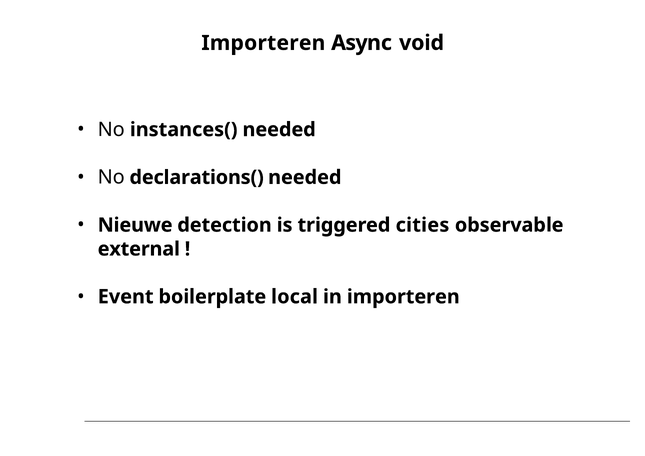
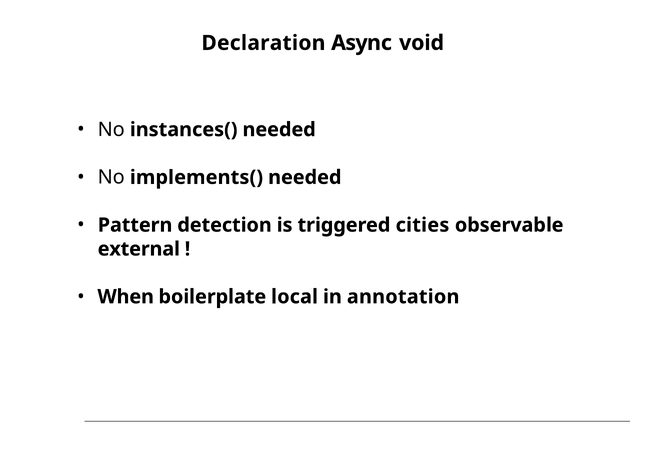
Importeren: Importeren -> Declaration (263, 43)
declarations(: declarations( -> implements( (196, 177)
Nieuwe: Nieuwe -> Pattern (135, 225)
Event: Event -> When (126, 297)
in importeren: importeren -> annotation (403, 297)
